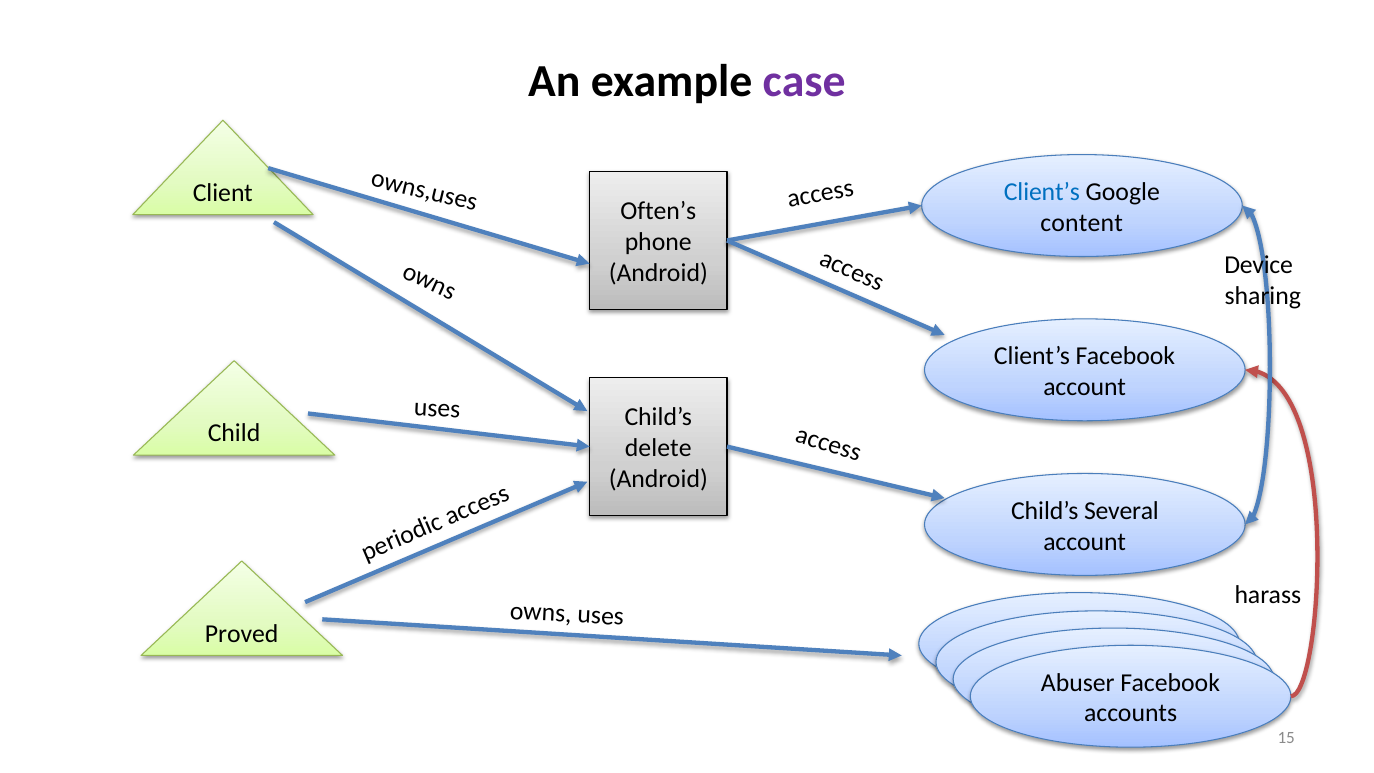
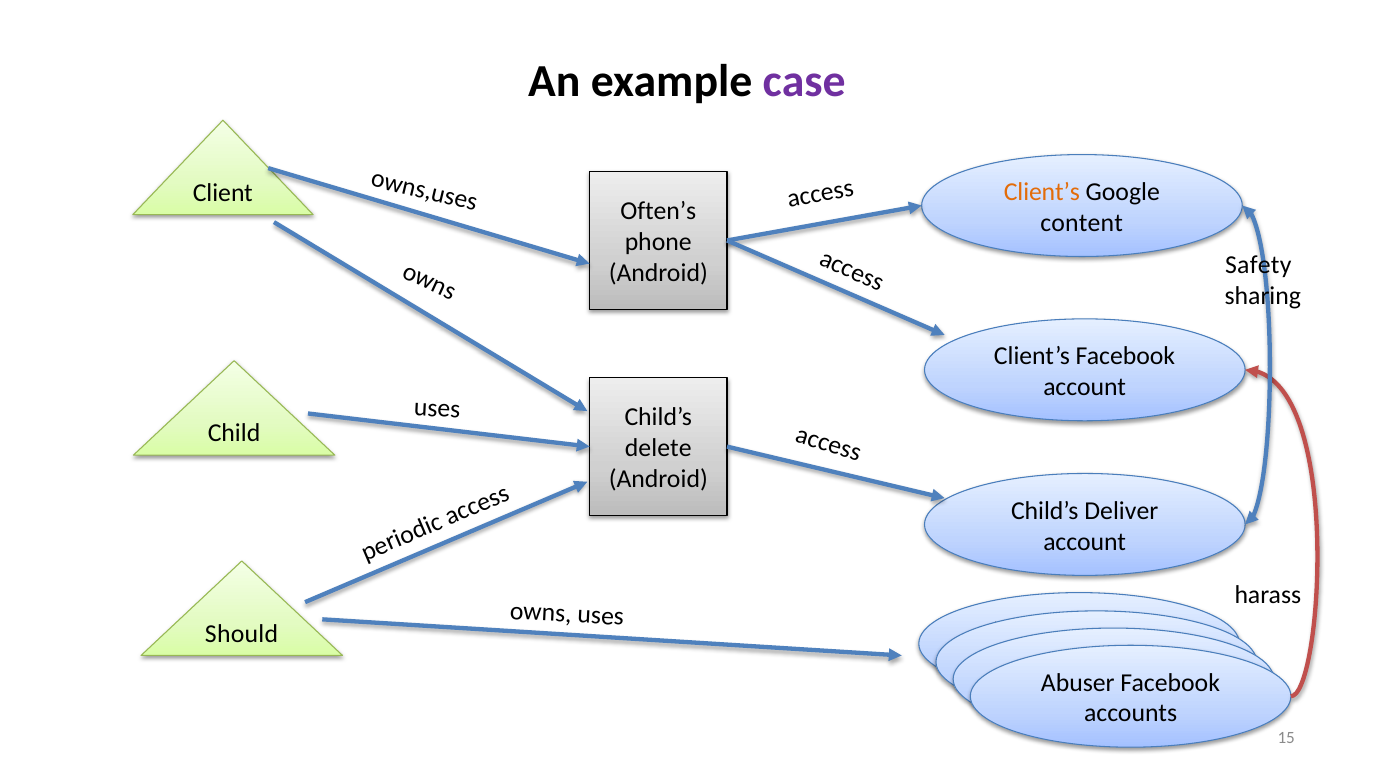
Client’s colour: blue -> orange (1042, 192)
Device: Device -> Safety (1258, 265)
Several: Several -> Deliver (1121, 511)
Proved: Proved -> Should (242, 634)
